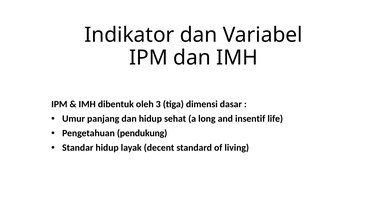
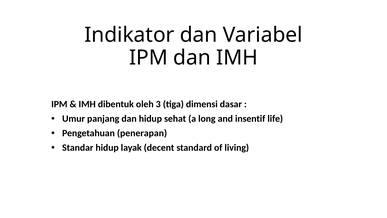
pendukung: pendukung -> penerapan (142, 133)
